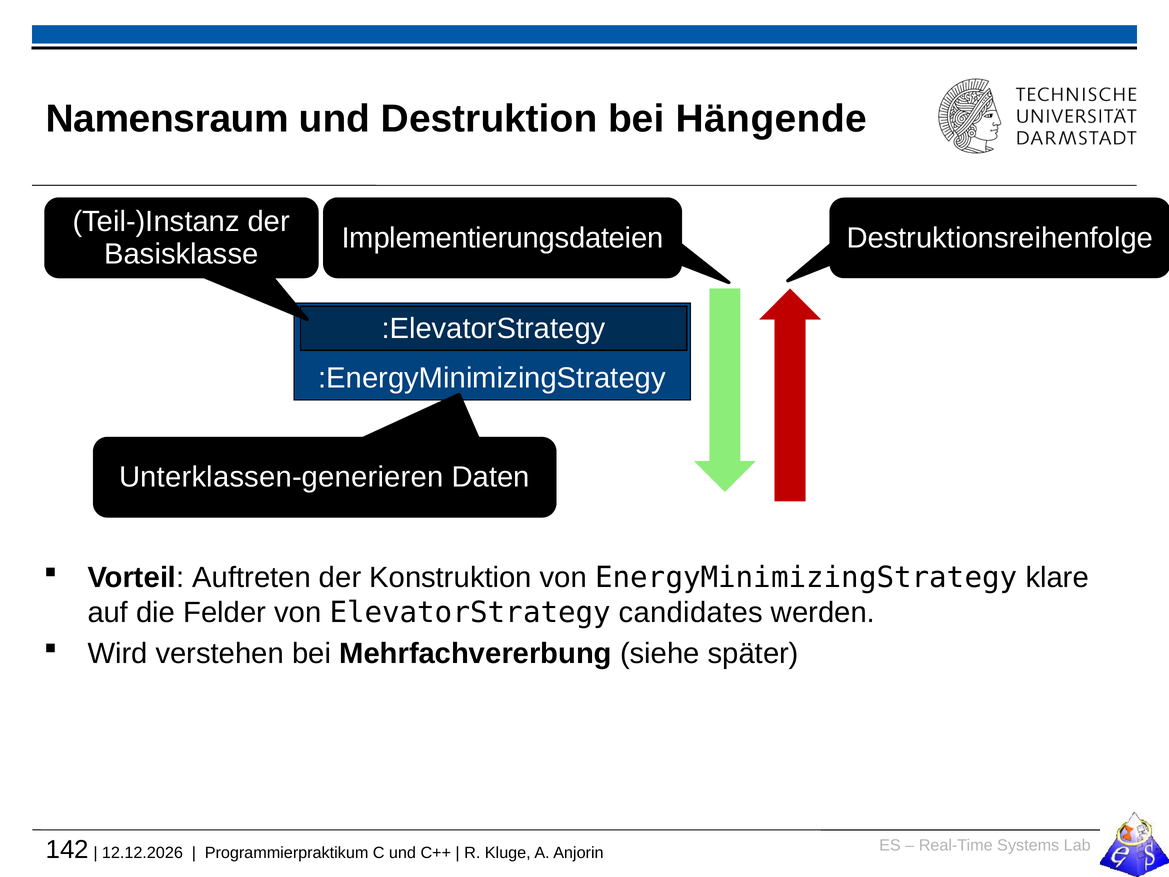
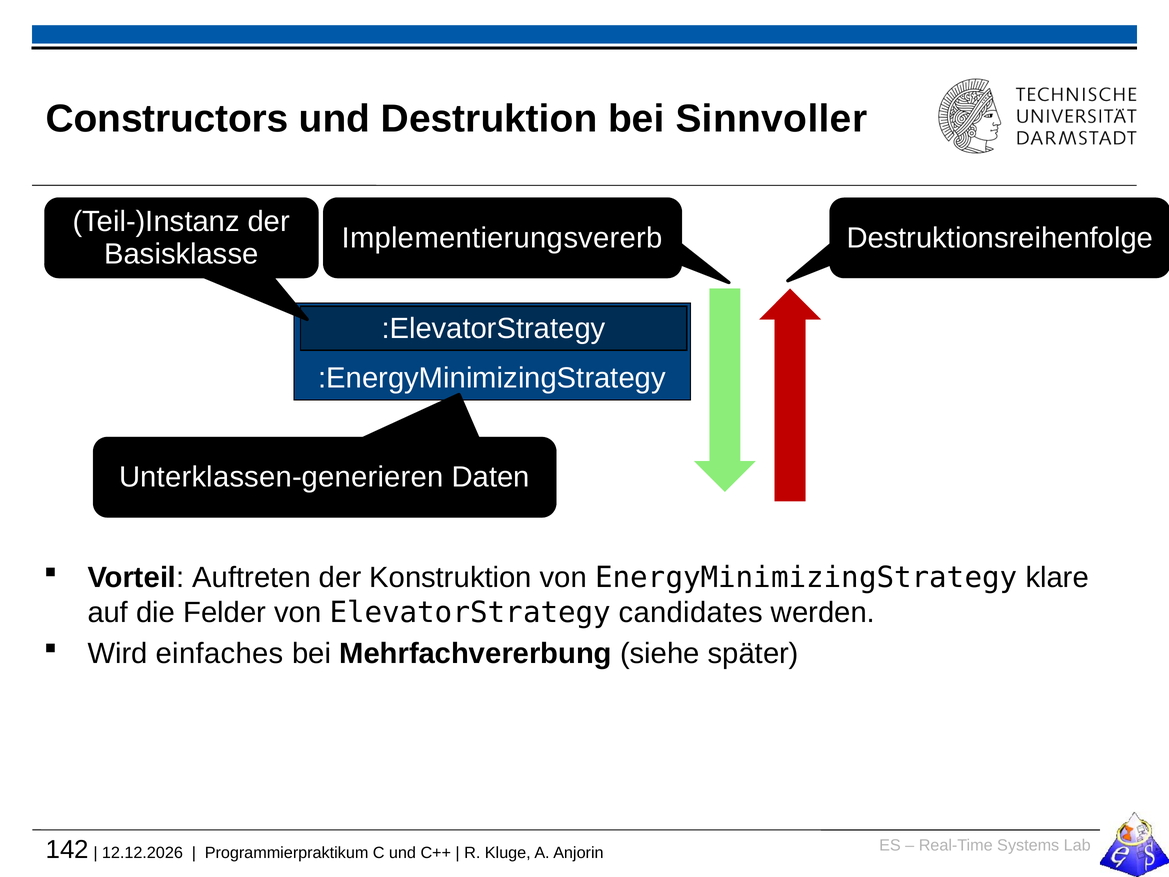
Namensraum: Namensraum -> Constructors (167, 119)
Hängende: Hängende -> Sinnvoller (771, 119)
Implementierungsdateien: Implementierungsdateien -> Implementierungsvererb (502, 238)
verstehen: verstehen -> einfaches (220, 653)
